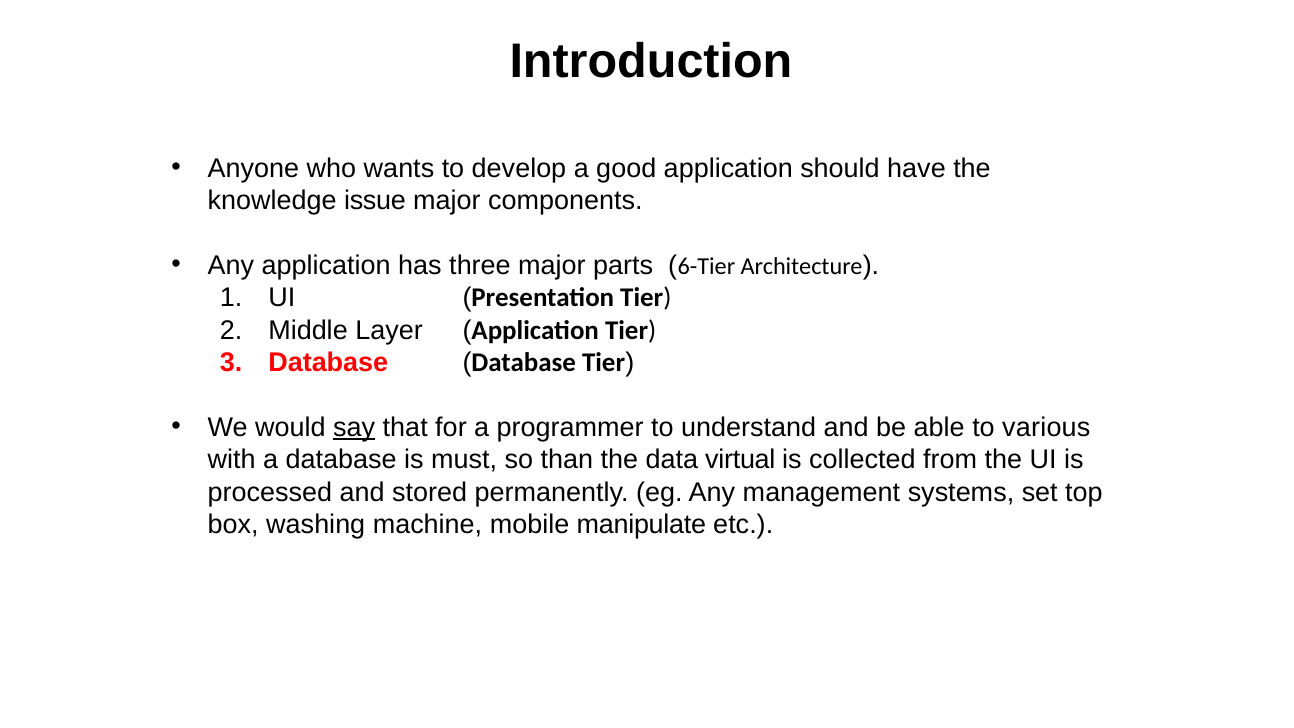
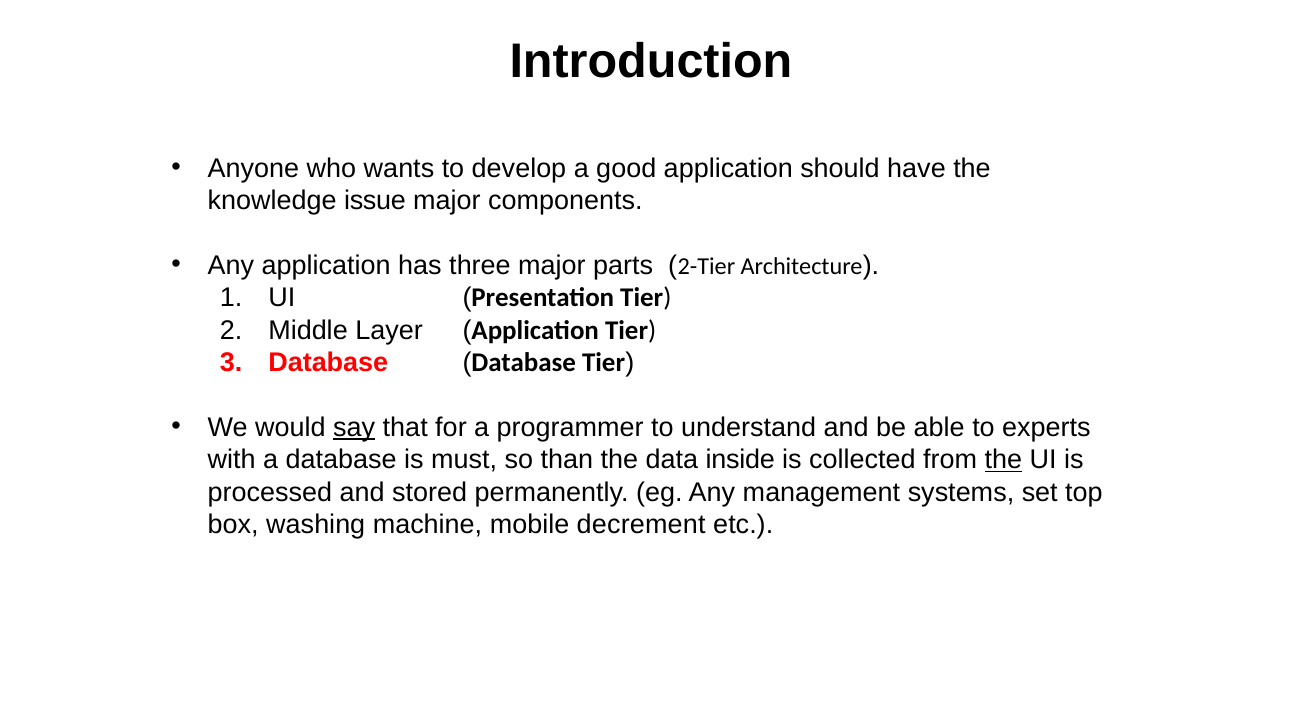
6-Tier: 6-Tier -> 2-Tier (706, 266)
various: various -> experts (1046, 427)
virtual: virtual -> inside (740, 460)
the underline: none -> present (1003, 460)
manipulate: manipulate -> decrement (641, 524)
